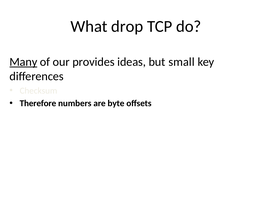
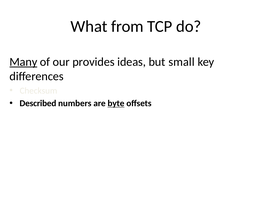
drop: drop -> from (127, 26)
Therefore: Therefore -> Described (38, 103)
byte underline: none -> present (116, 103)
